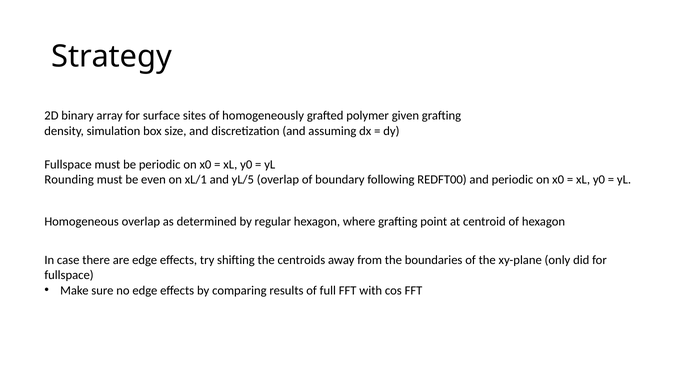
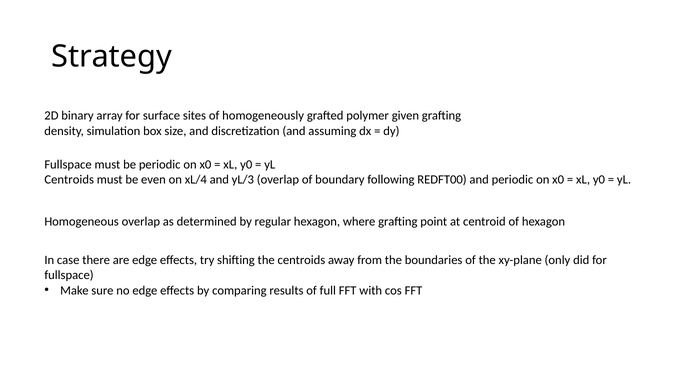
Rounding: Rounding -> Centroids (69, 179)
xL/1: xL/1 -> xL/4 (196, 179)
yL/5: yL/5 -> yL/3 (243, 179)
